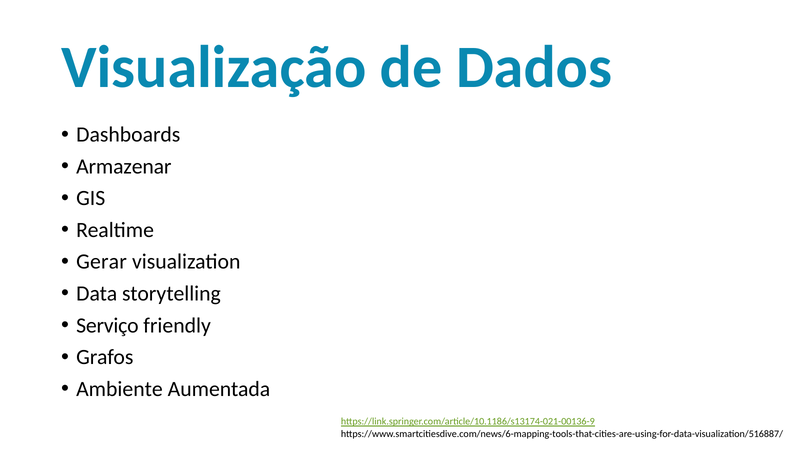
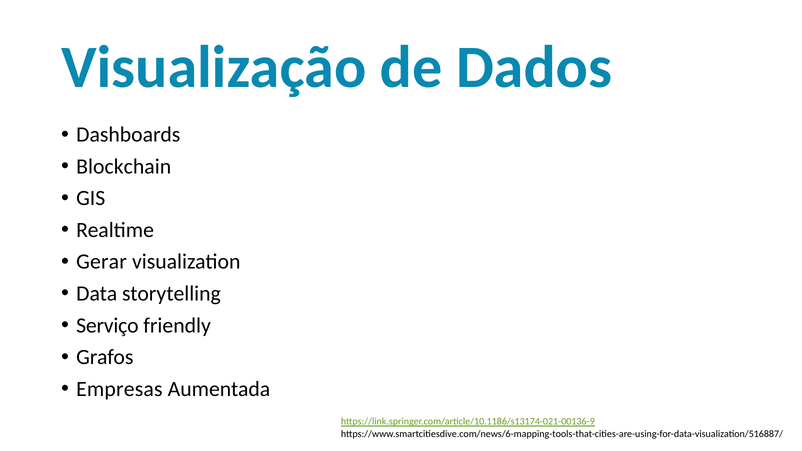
Armazenar: Armazenar -> Blockchain (124, 166)
Ambiente: Ambiente -> Empresas (119, 389)
